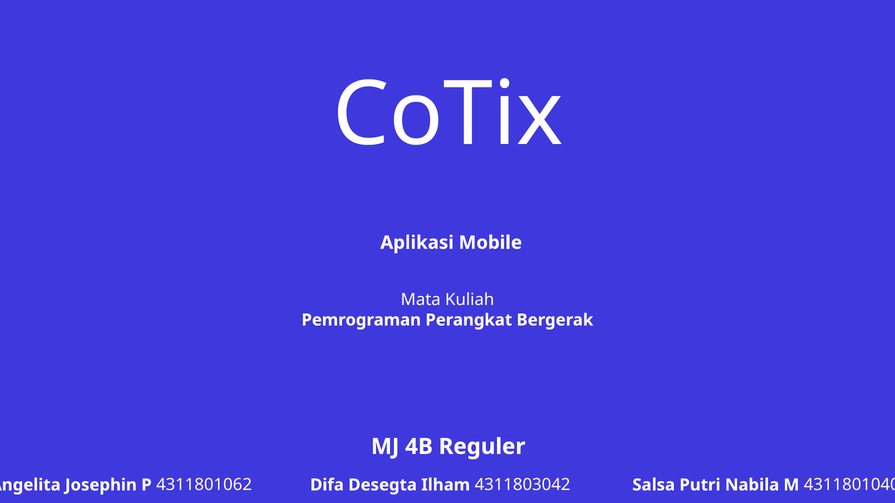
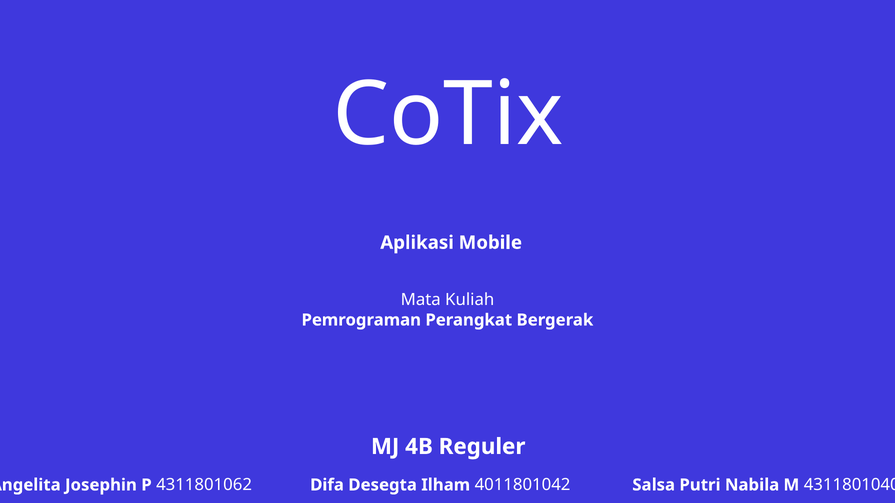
4311803042: 4311803042 -> 4011801042 (523, 485)
